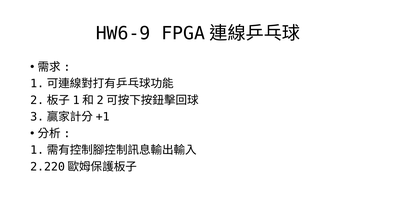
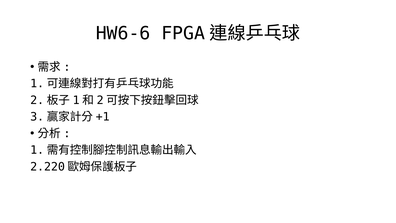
HW6-9: HW6-9 -> HW6-6 (123, 33)
